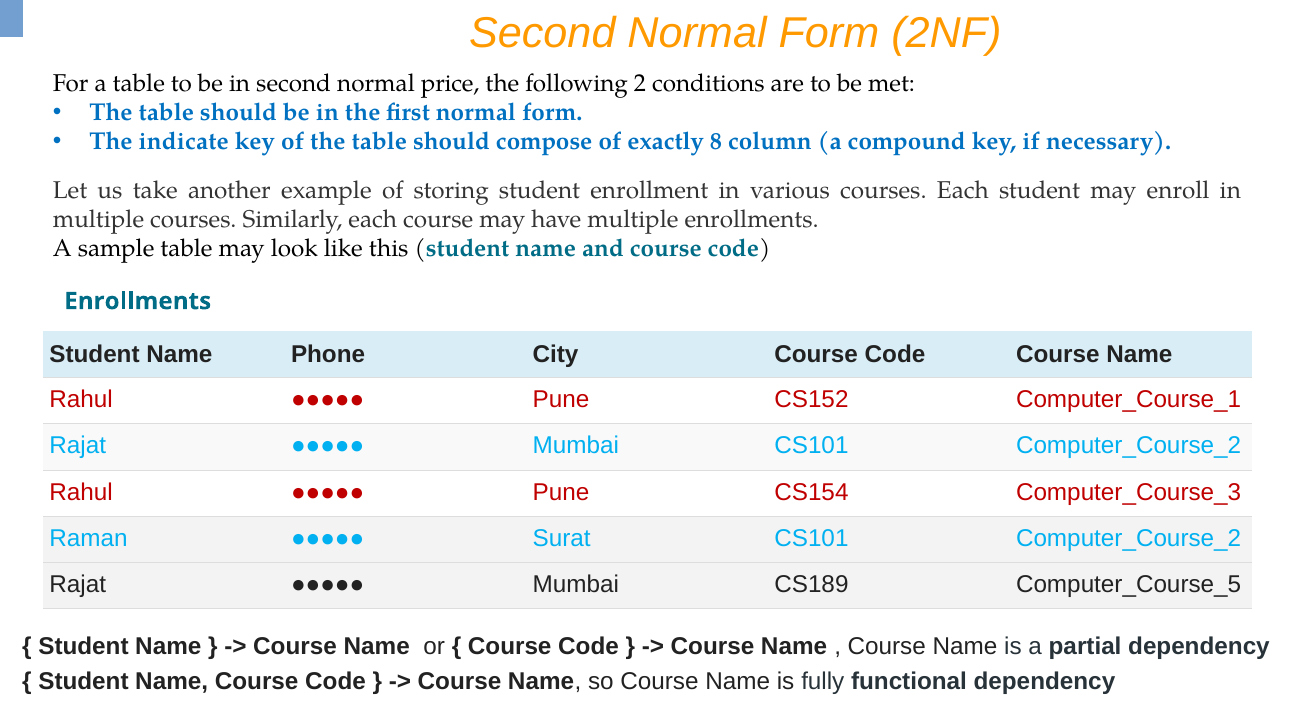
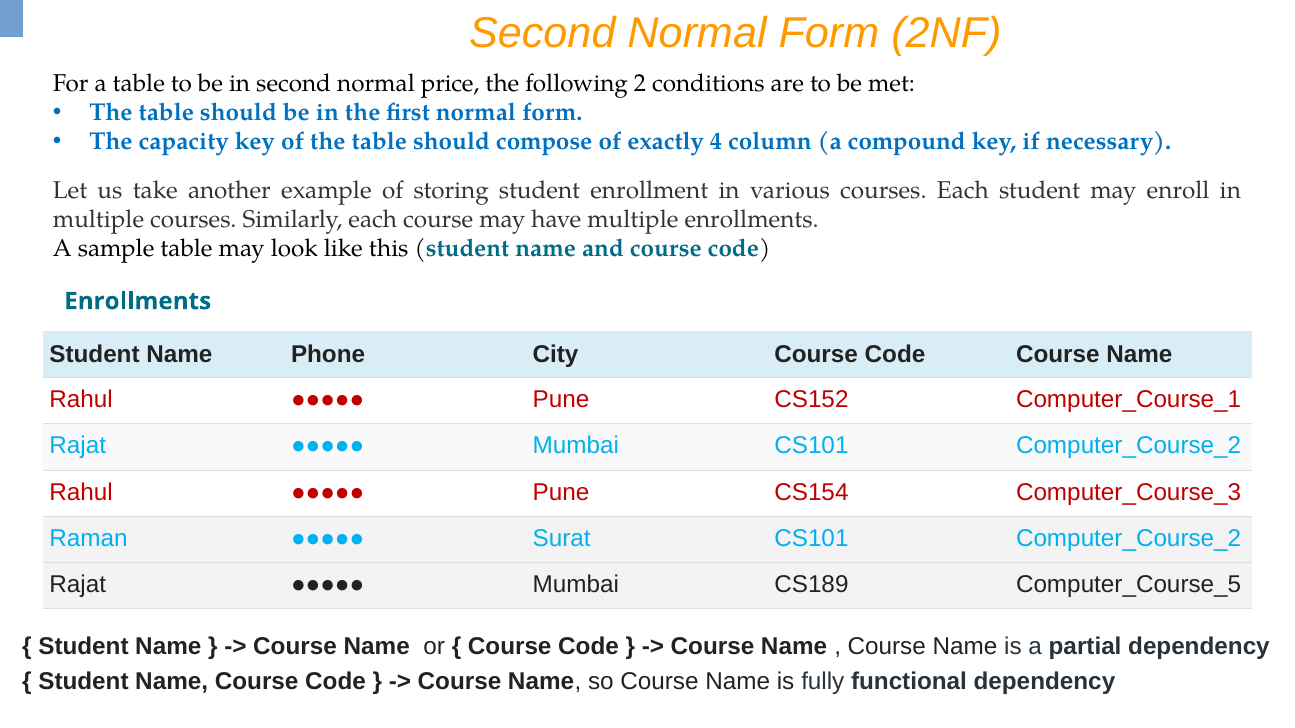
indicate: indicate -> capacity (184, 142)
8: 8 -> 4 (716, 142)
